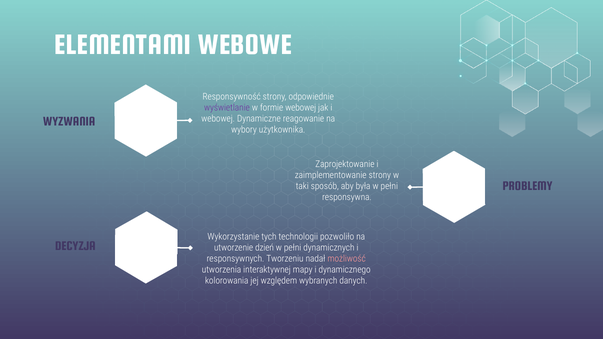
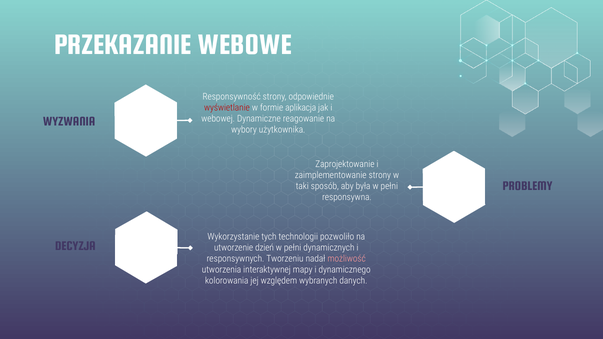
ELEMENTAMI: ELEMENTAMI -> PRZEKAZANIE (123, 44)
wyświetlanie colour: purple -> red (227, 108)
formie webowej: webowej -> aplikacja (301, 108)
